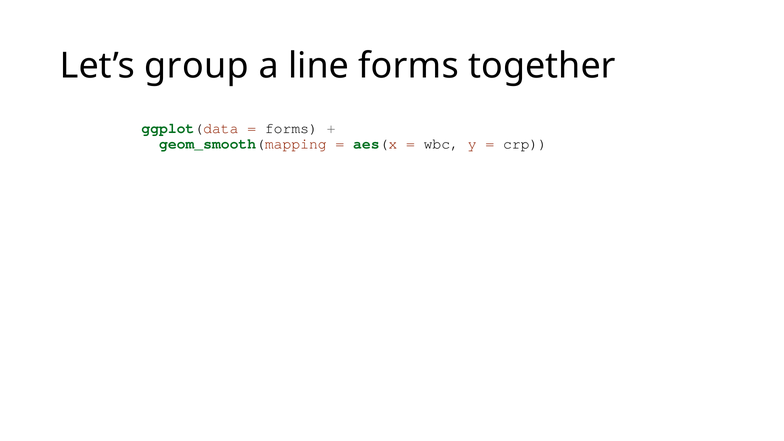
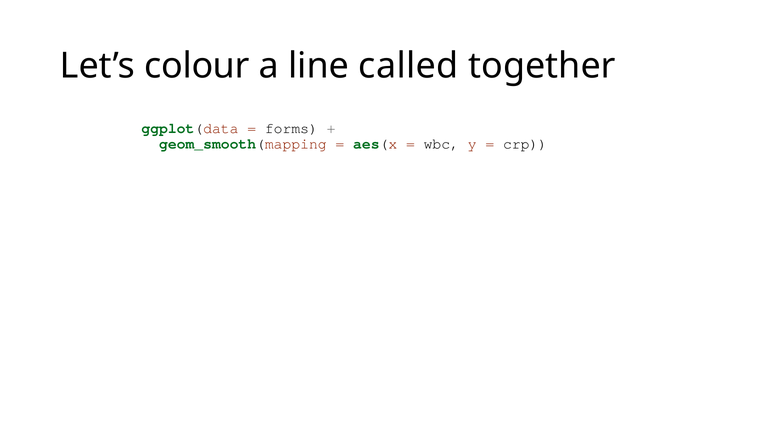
group: group -> colour (197, 66)
line forms: forms -> called (409, 66)
